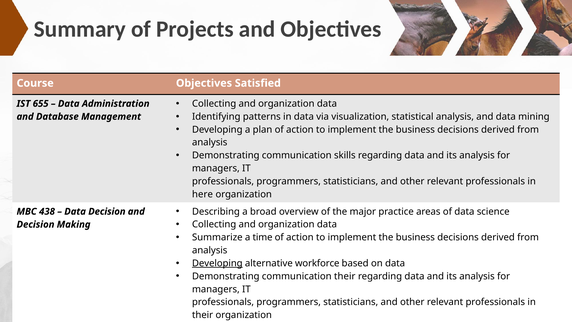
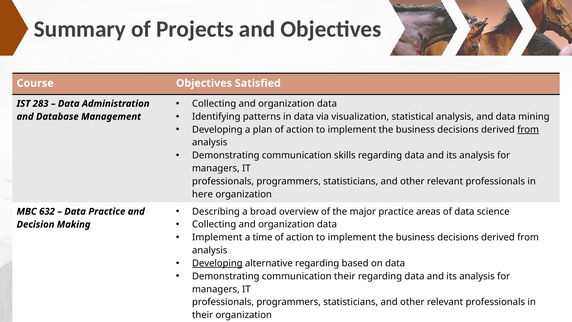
655: 655 -> 283 (41, 104)
from underline: none -> present (528, 130)
438: 438 -> 632 (47, 211)
Data Decision: Decision -> Practice (107, 211)
Summarize: Summarize -> Implement (217, 237)
alternative workforce: workforce -> regarding (317, 263)
